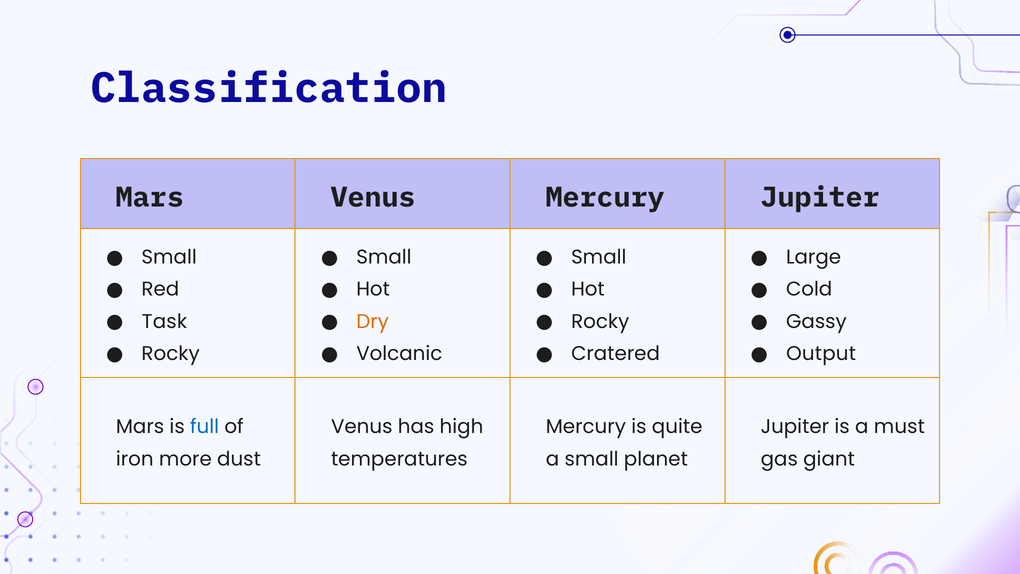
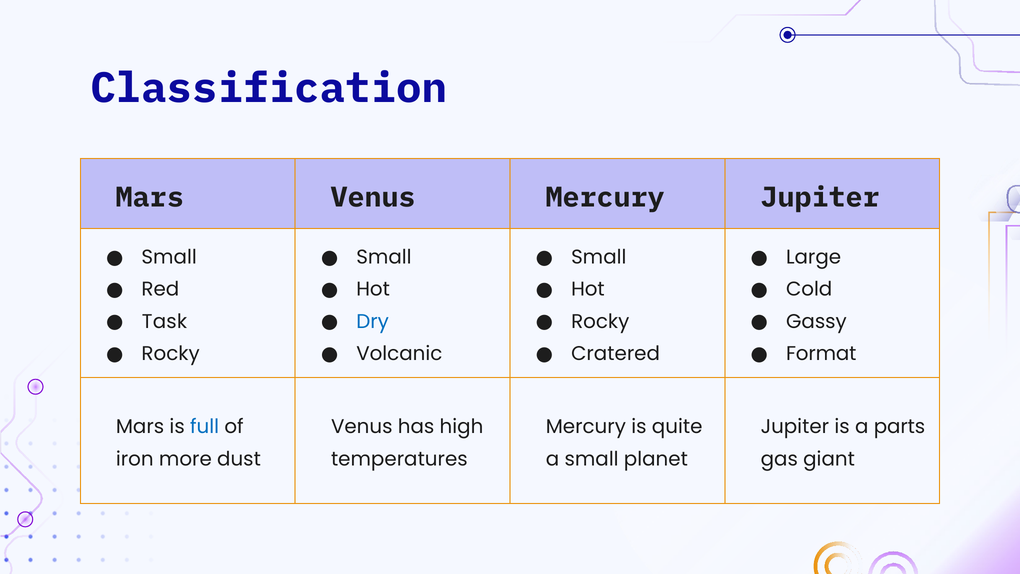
Dry colour: orange -> blue (373, 321)
Output: Output -> Format (821, 353)
must: must -> parts (899, 427)
